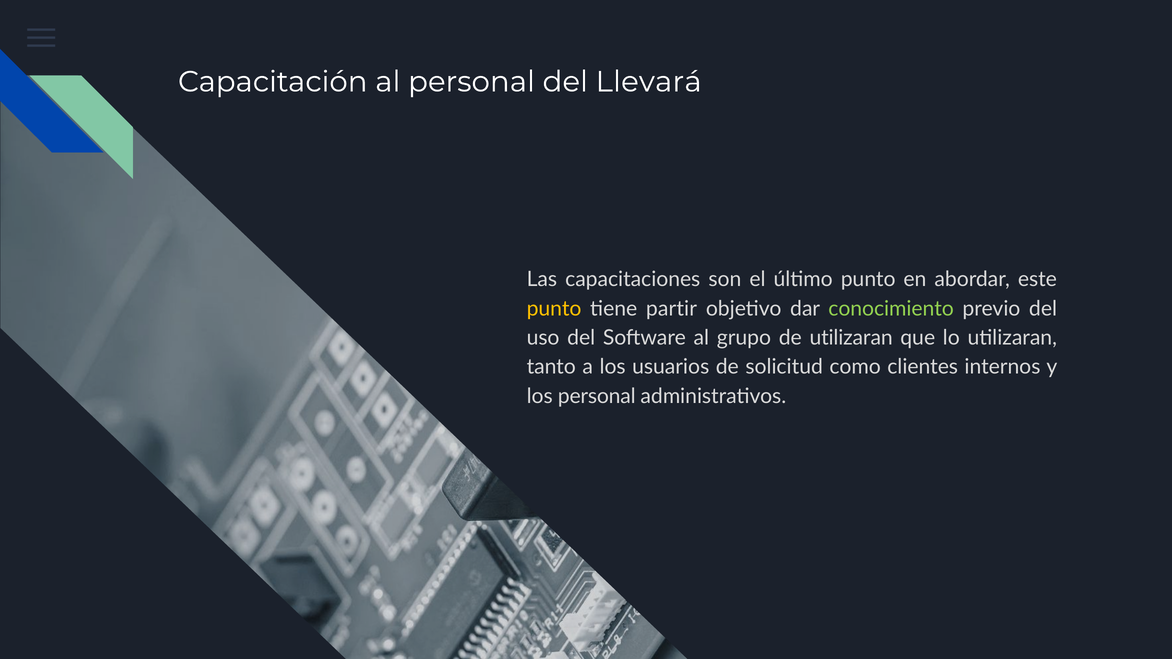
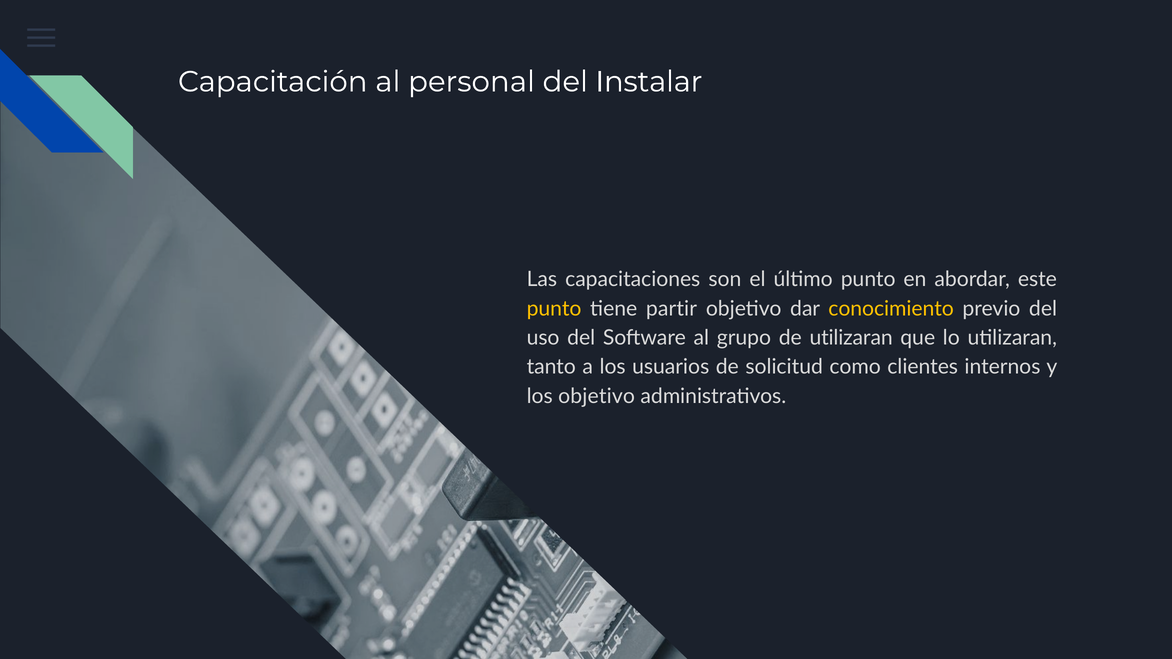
Llevará: Llevará -> Instalar (649, 82)
conocimiento colour: light green -> yellow (891, 309)
los personal: personal -> objetivo (597, 396)
